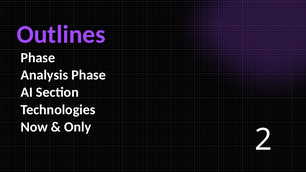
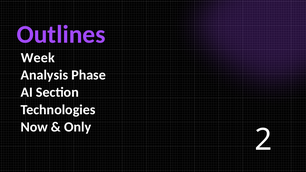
Phase: Phase -> Week (38, 58)
